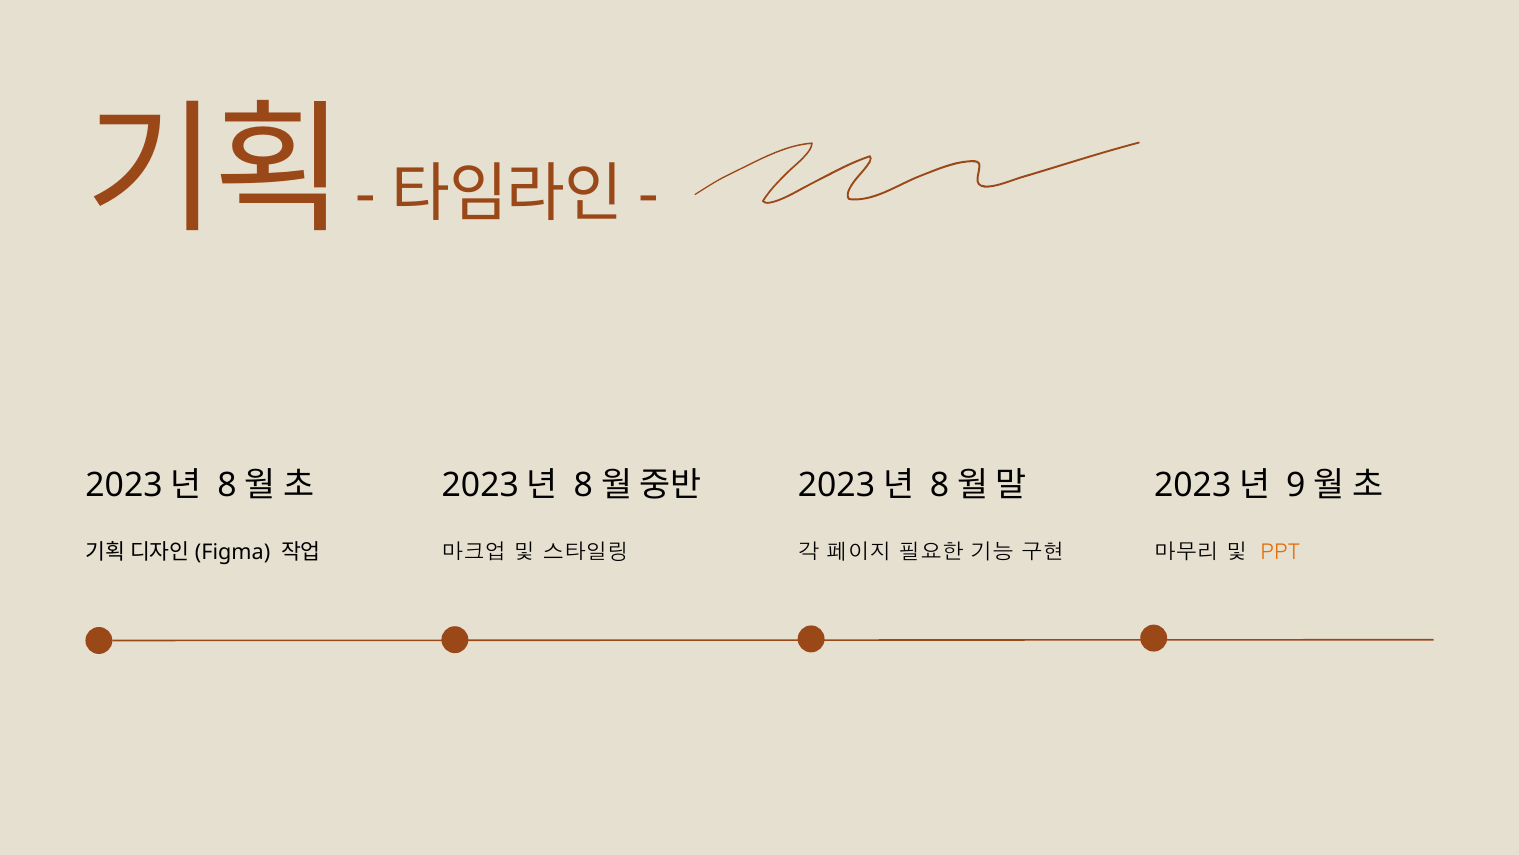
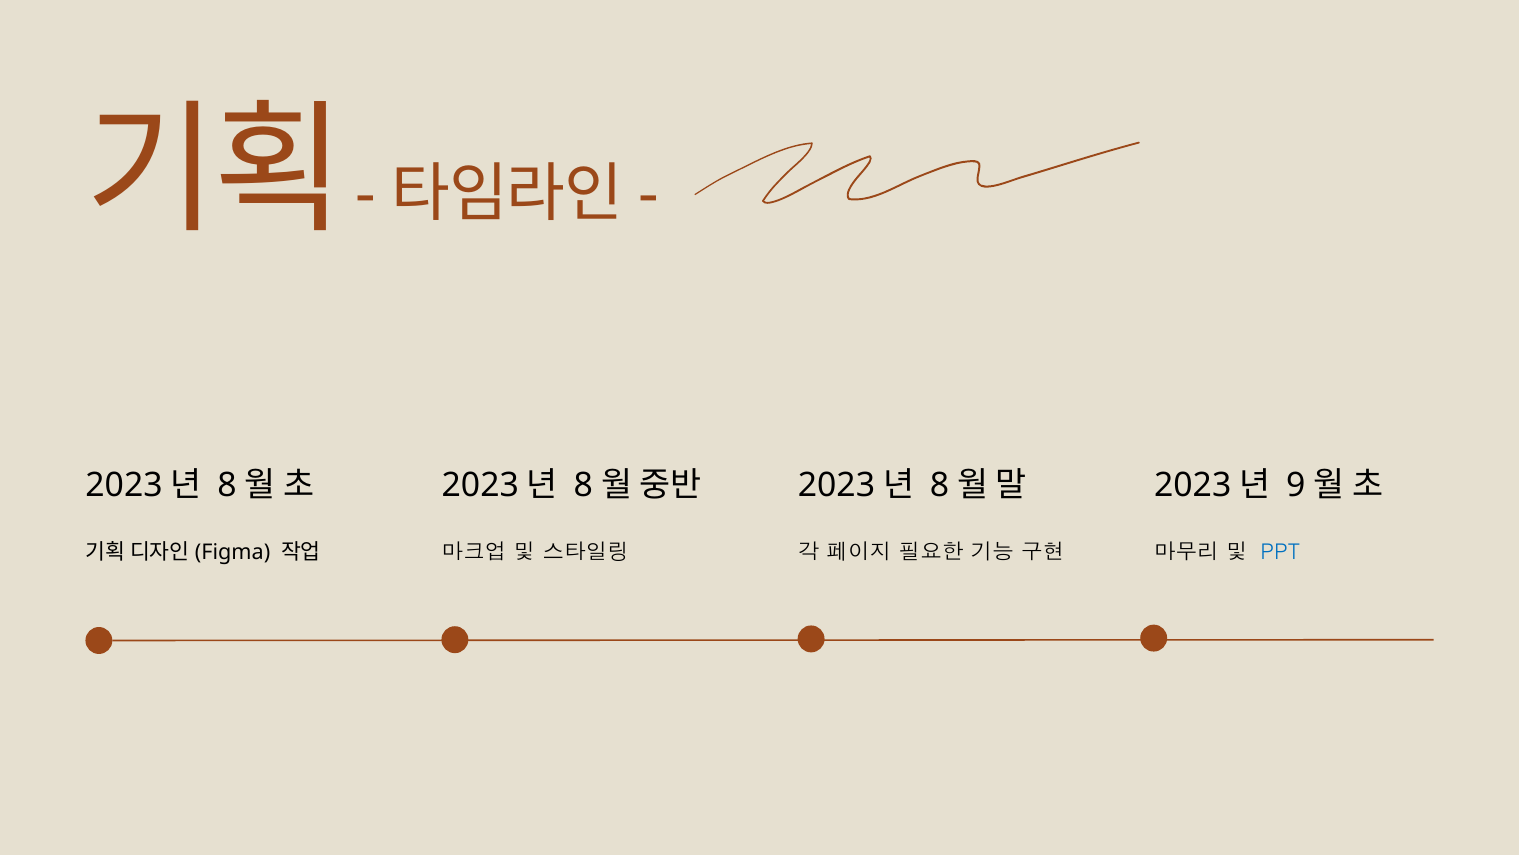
PPT colour: orange -> blue (1280, 552)
